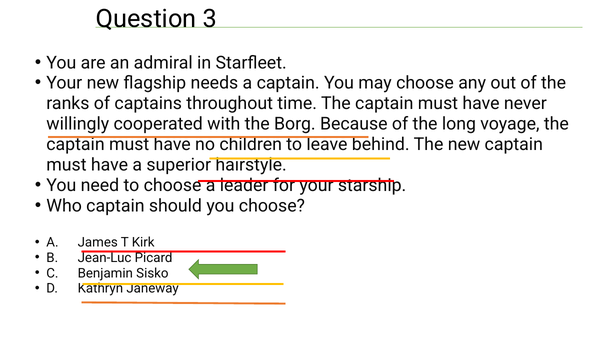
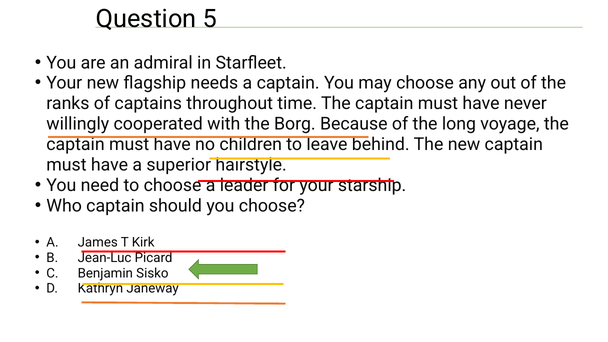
3: 3 -> 5 (210, 19)
